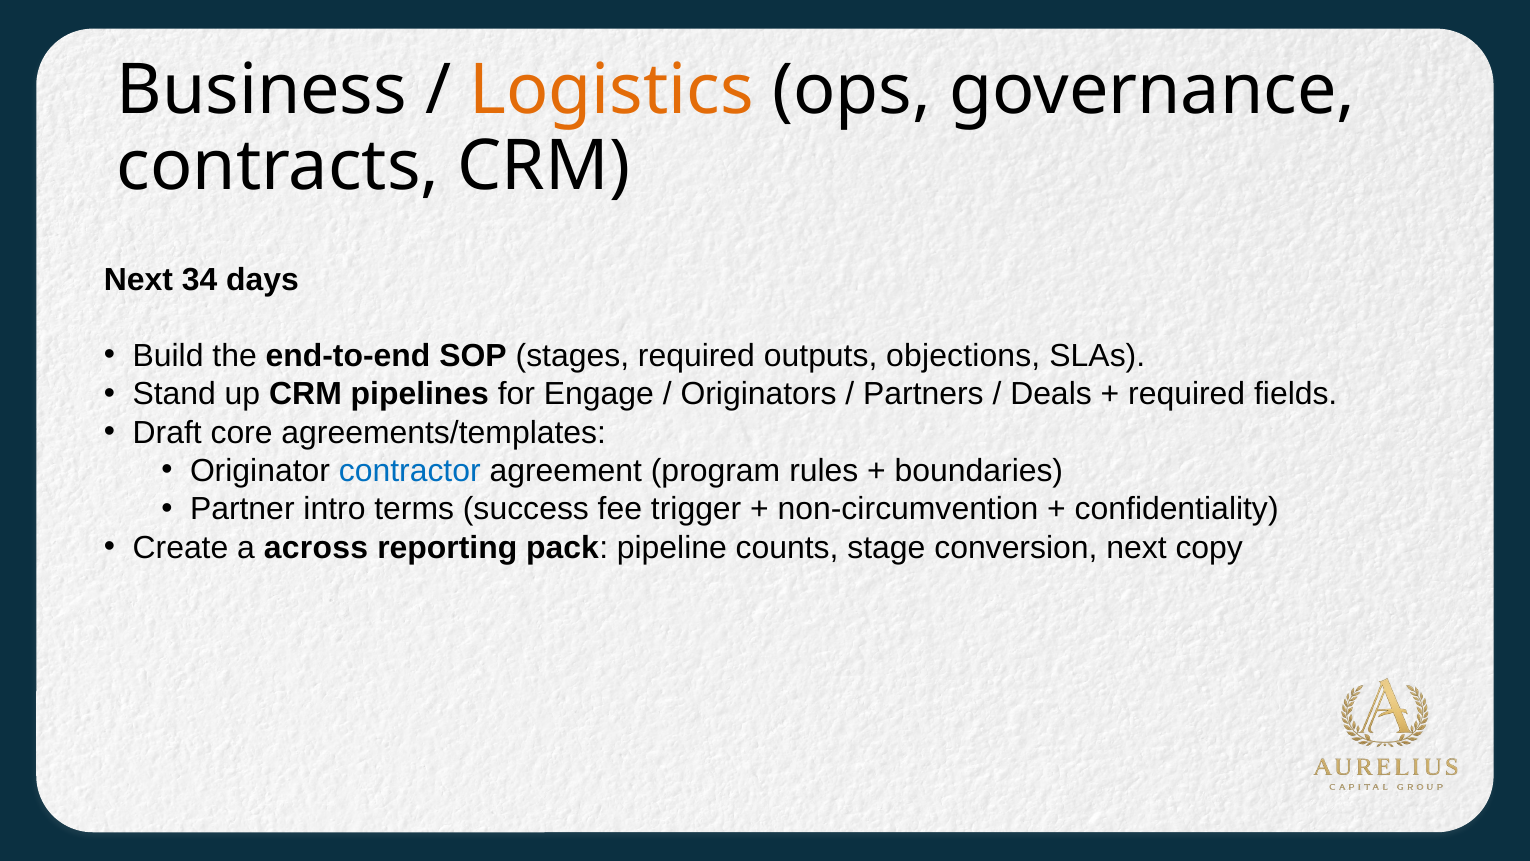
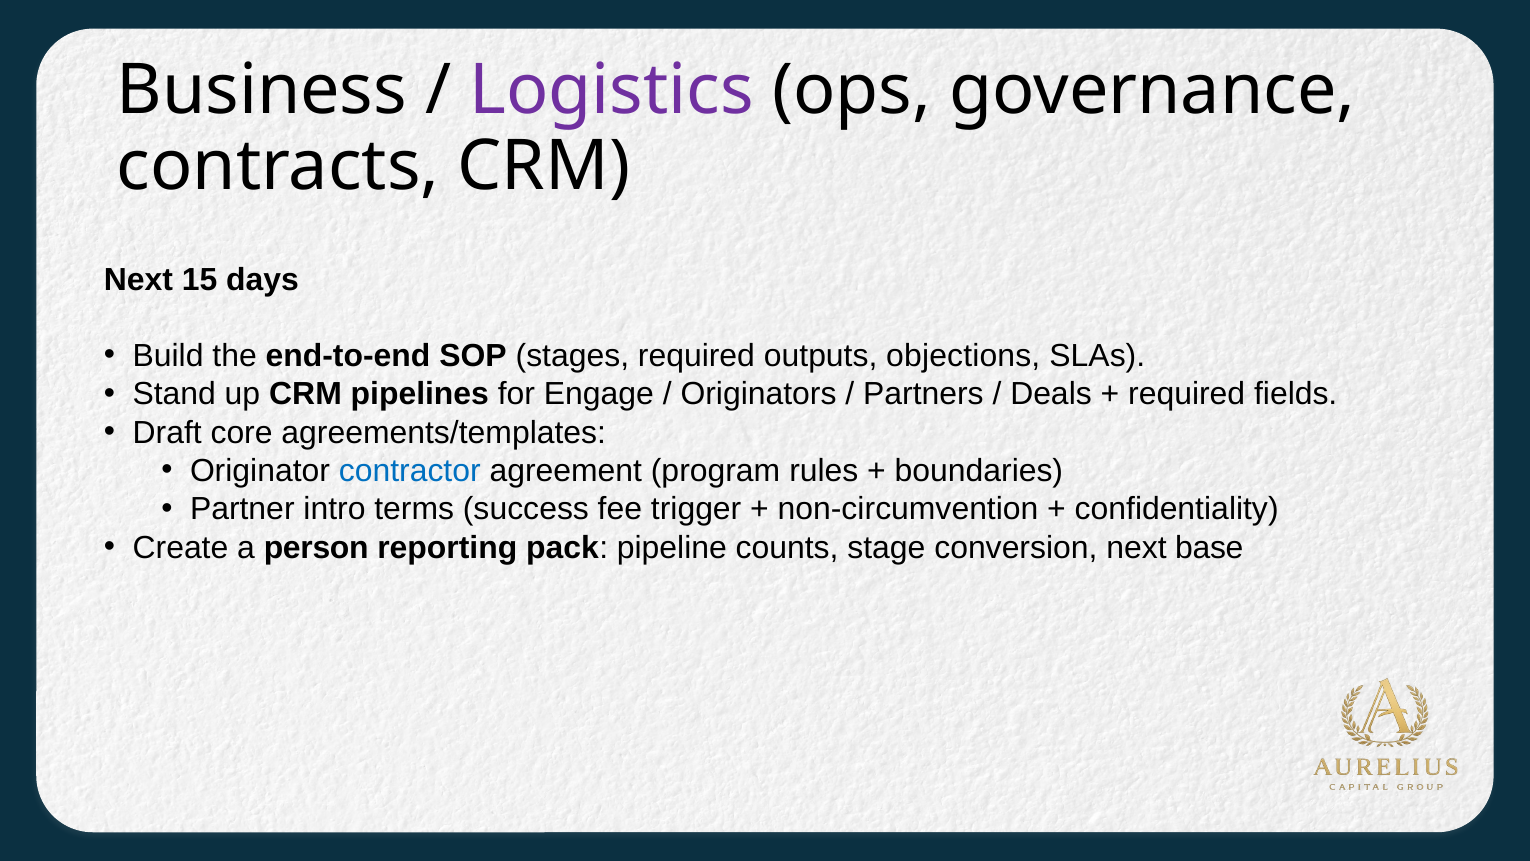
Logistics colour: orange -> purple (612, 91)
34: 34 -> 15 (200, 279)
across: across -> person (316, 547)
copy: copy -> base (1209, 547)
